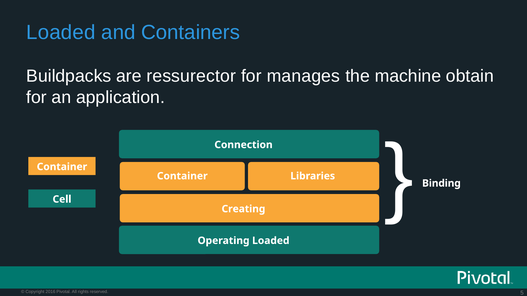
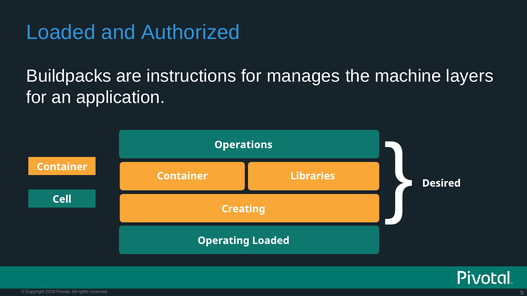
Containers: Containers -> Authorized (191, 32)
ressurector: ressurector -> instructions (191, 76)
obtain: obtain -> layers (470, 76)
Connection: Connection -> Operations (243, 145)
Binding: Binding -> Desired (441, 183)
